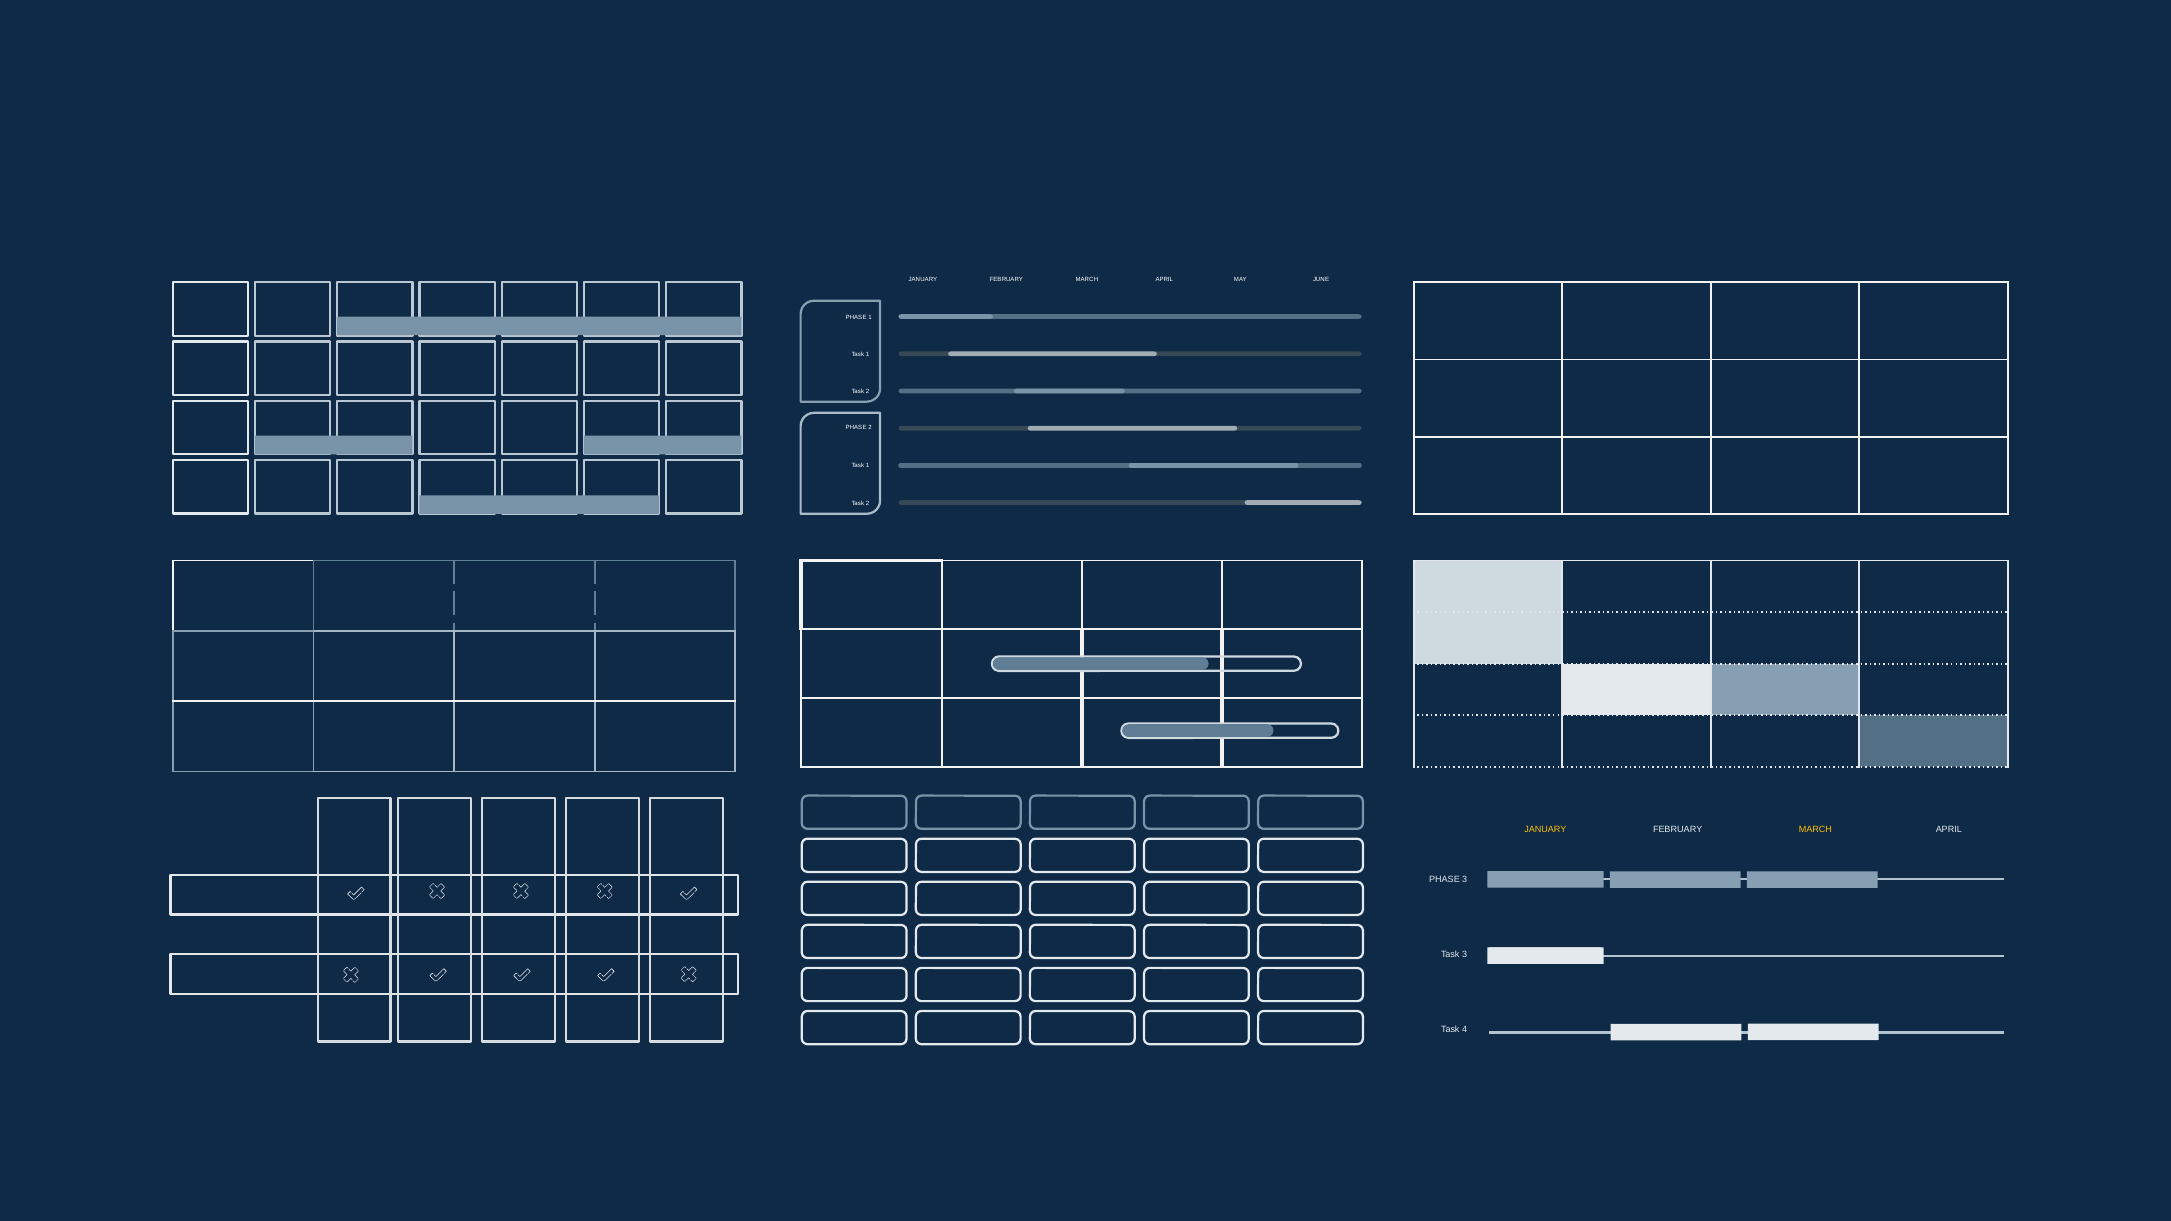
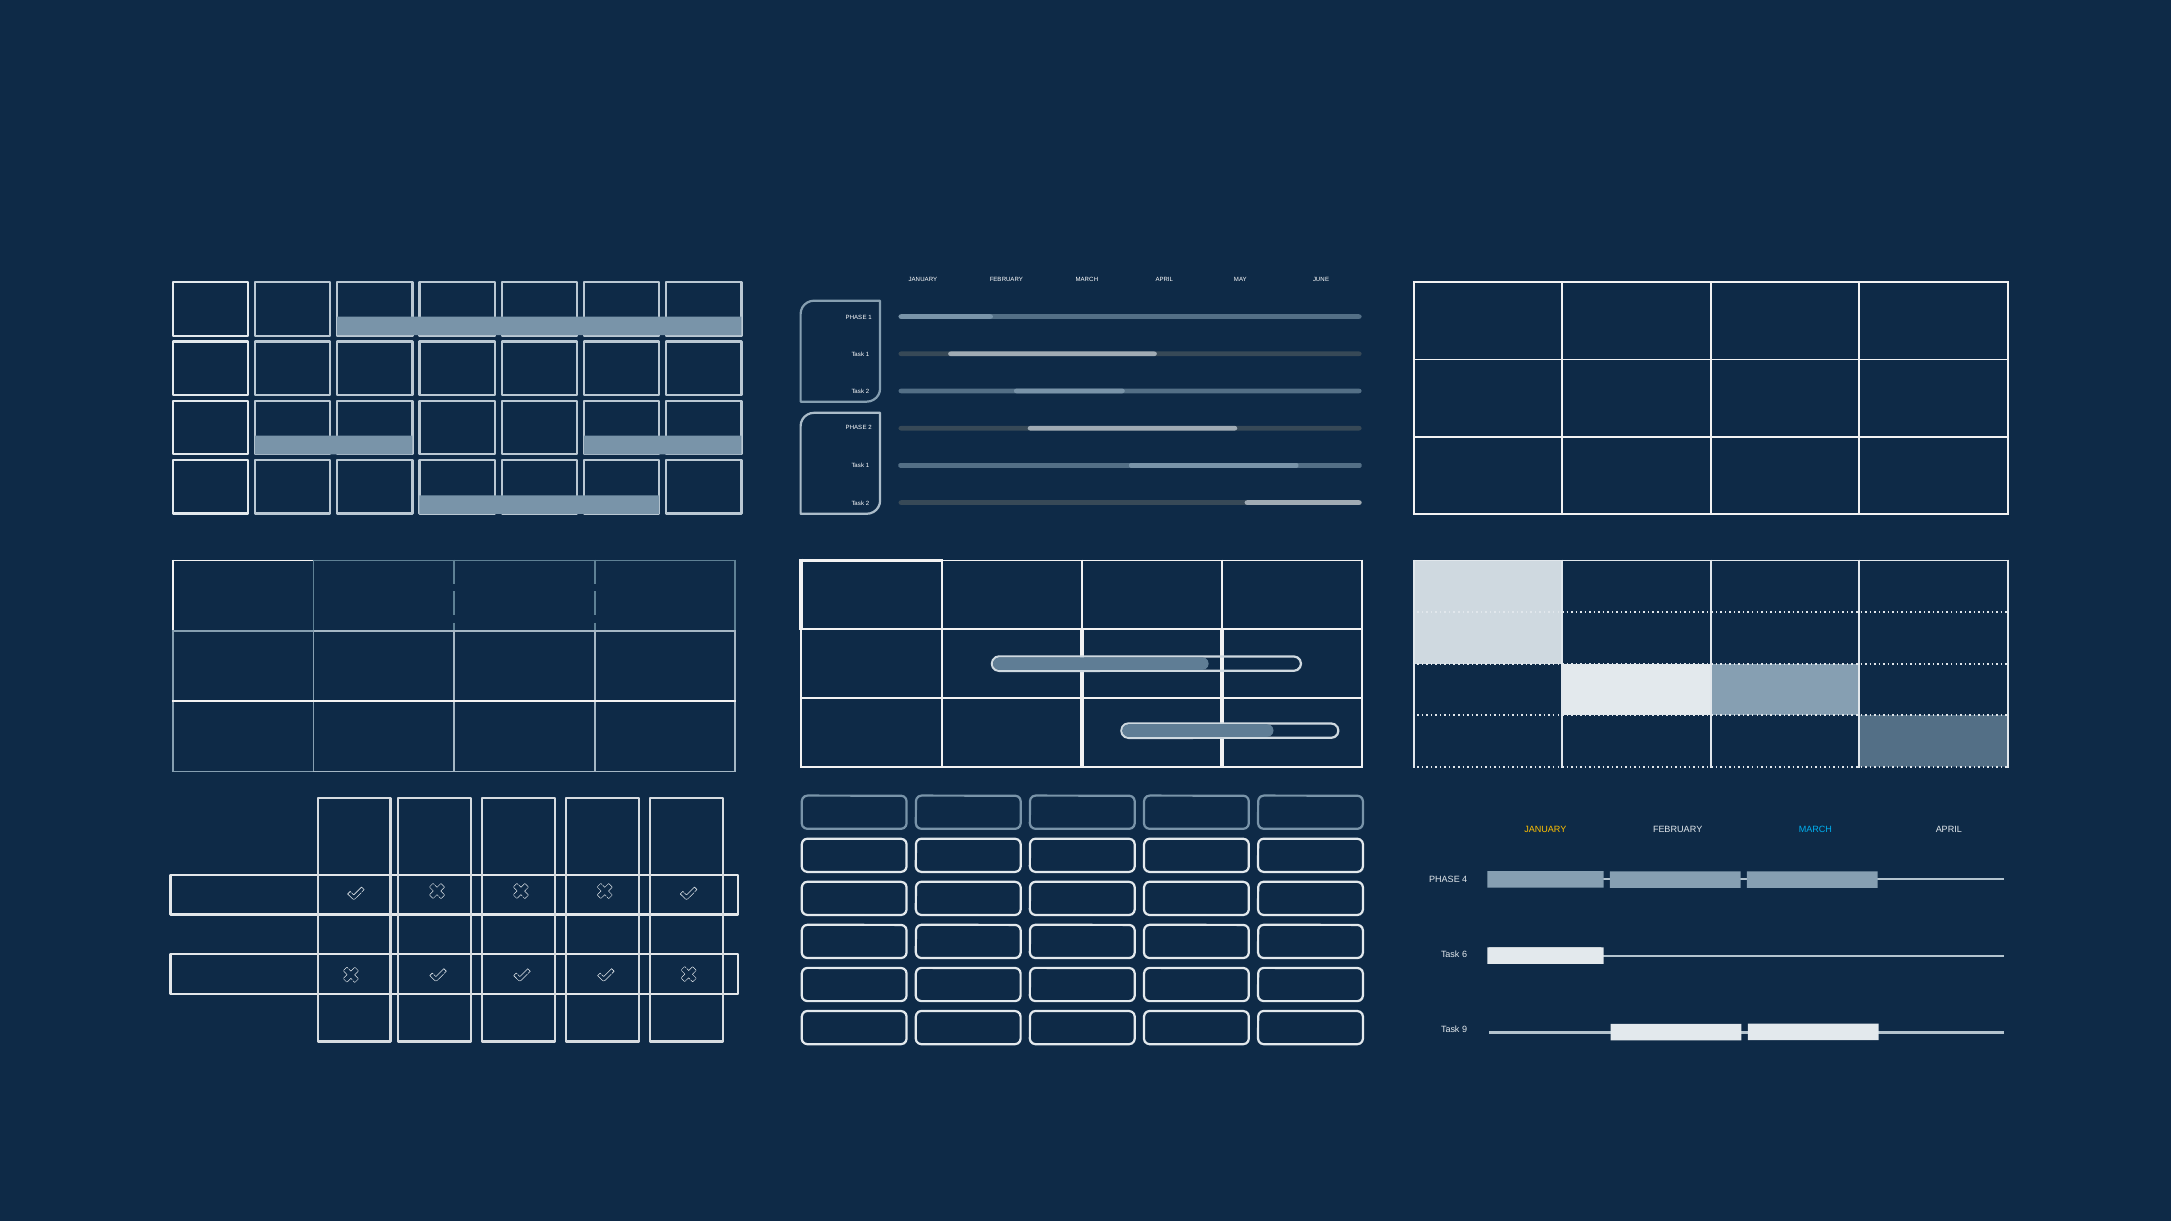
MARCH colour: yellow -> light blue (1815, 830)
PHASE 3: 3 -> 4 (1465, 880)
Task 3: 3 -> 6 (1465, 955)
4: 4 -> 9 (1465, 1030)
